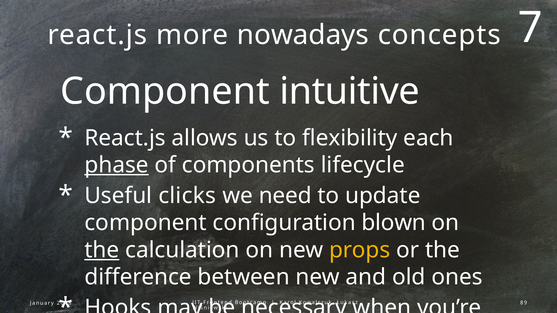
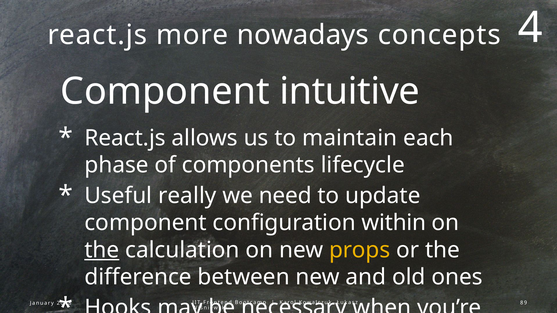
7: 7 -> 4 (530, 28)
flexibility: flexibility -> maintain (350, 138)
phase underline: present -> none (117, 165)
clicks: clicks -> really (187, 196)
blown: blown -> within (394, 223)
